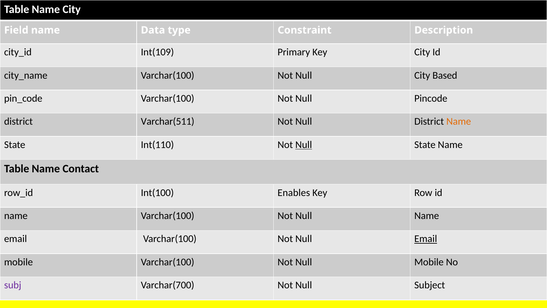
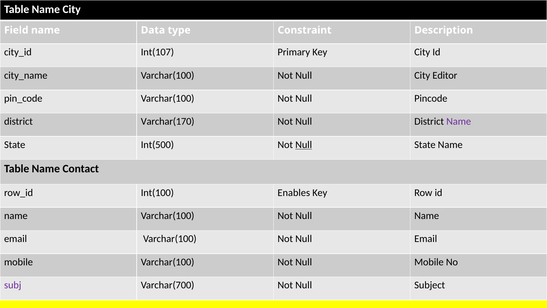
Int(109: Int(109 -> Int(107 (157, 52)
Based: Based -> Editor (445, 75)
Varchar(511: Varchar(511 -> Varchar(170 (168, 121)
Name colour: orange -> purple (459, 121)
Int(110: Int(110 -> Int(500 (157, 145)
Email underline: present -> none (426, 239)
